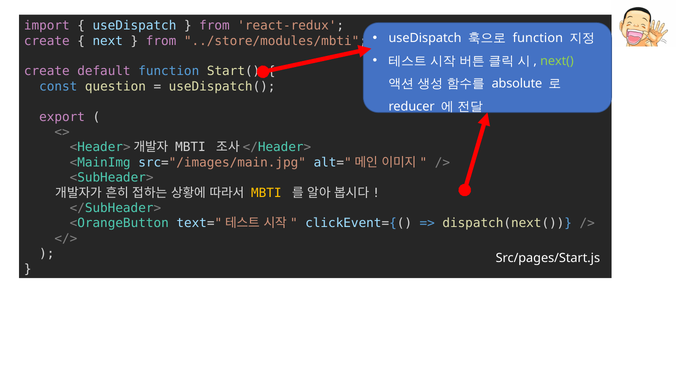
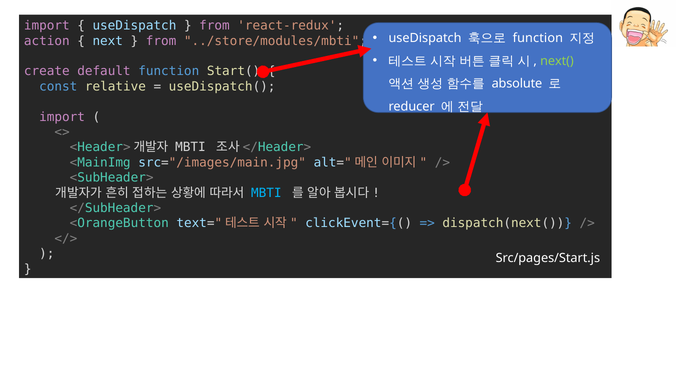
create: create -> action (47, 41)
question: question -> relative (115, 86)
export: export -> import (62, 117)
MBTI colour: yellow -> light blue (266, 193)
